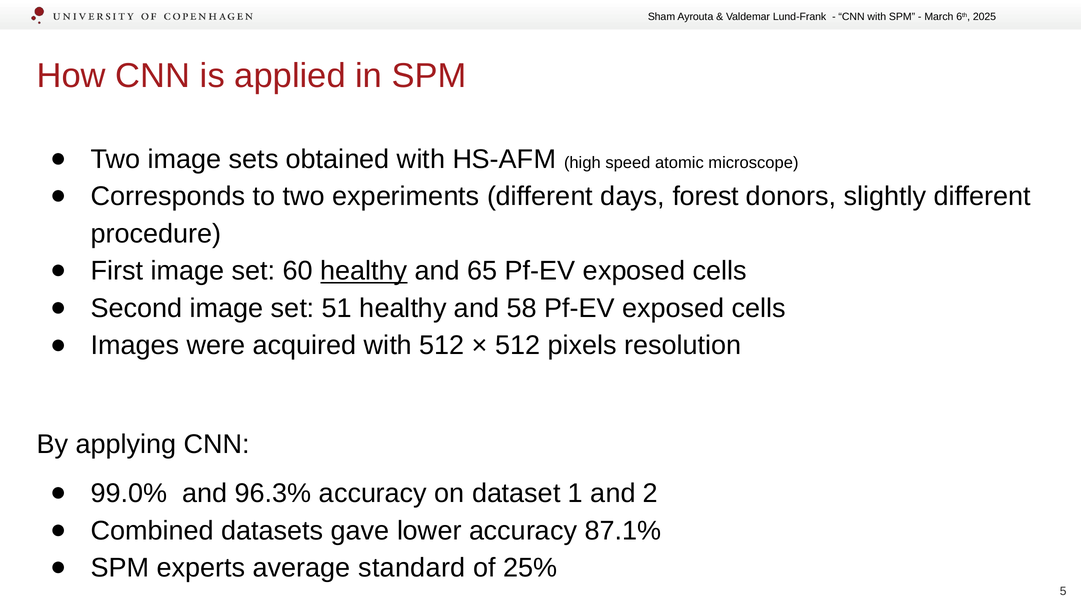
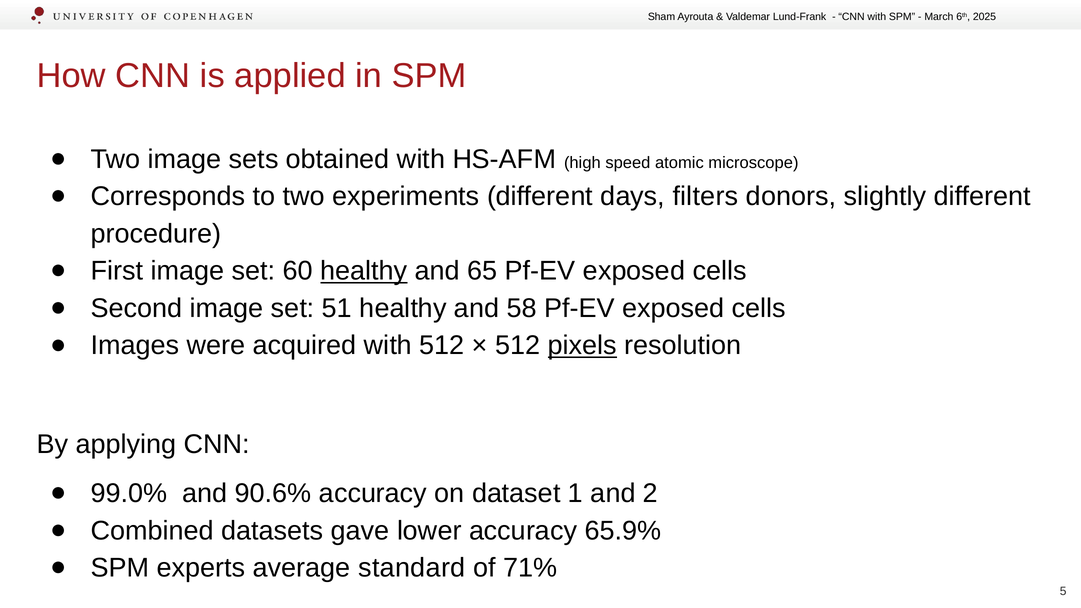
forest: forest -> filters (705, 196)
pixels underline: none -> present (582, 346)
96.3%: 96.3% -> 90.6% (273, 493)
87.1%: 87.1% -> 65.9% (623, 531)
25%: 25% -> 71% (530, 568)
